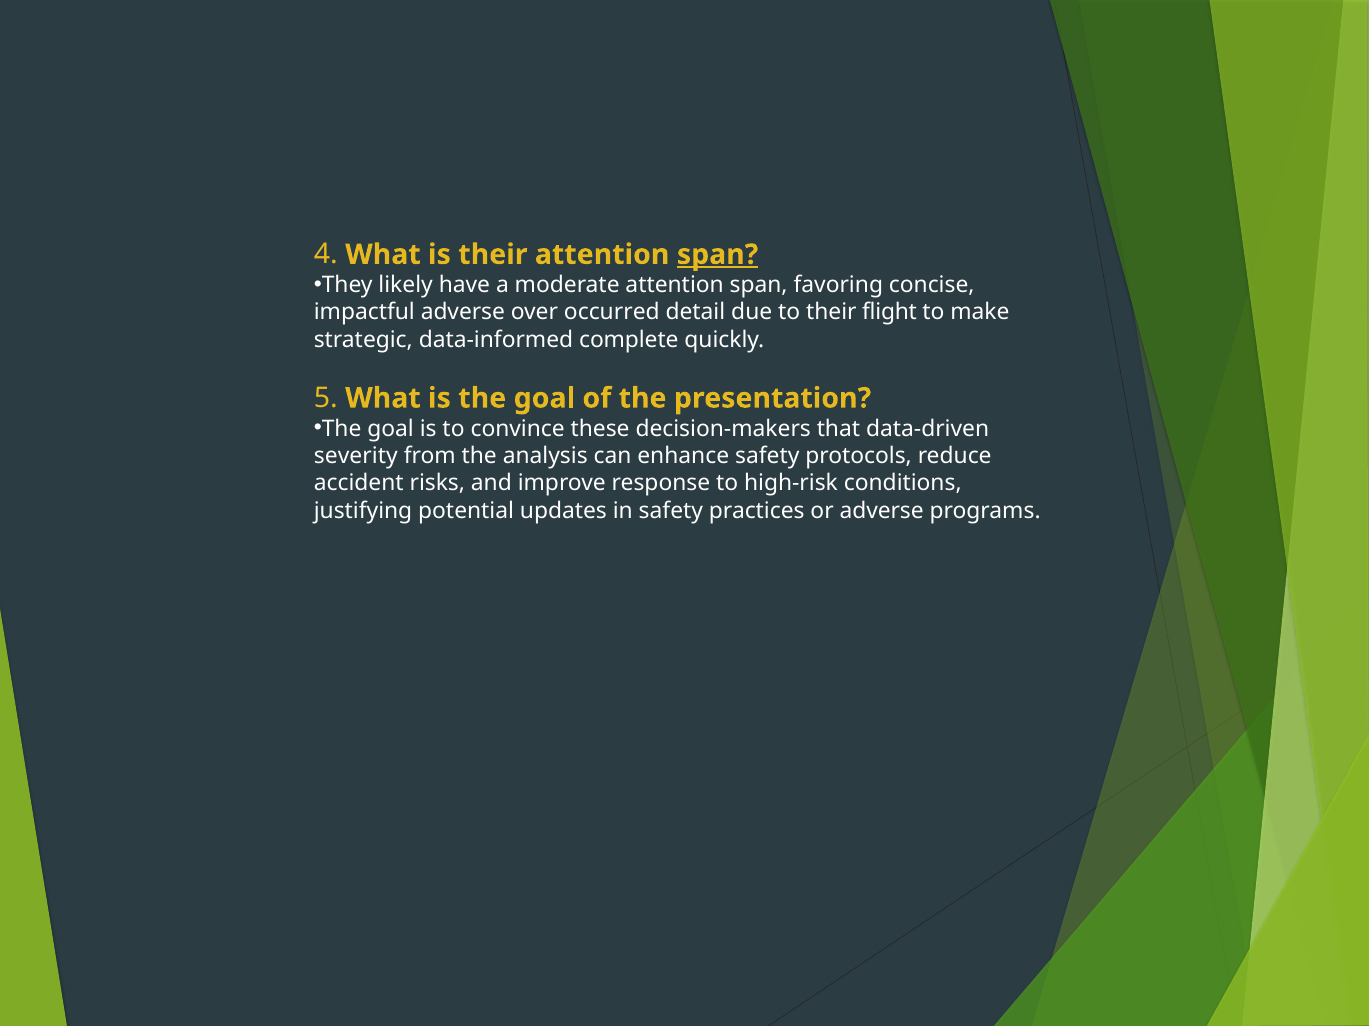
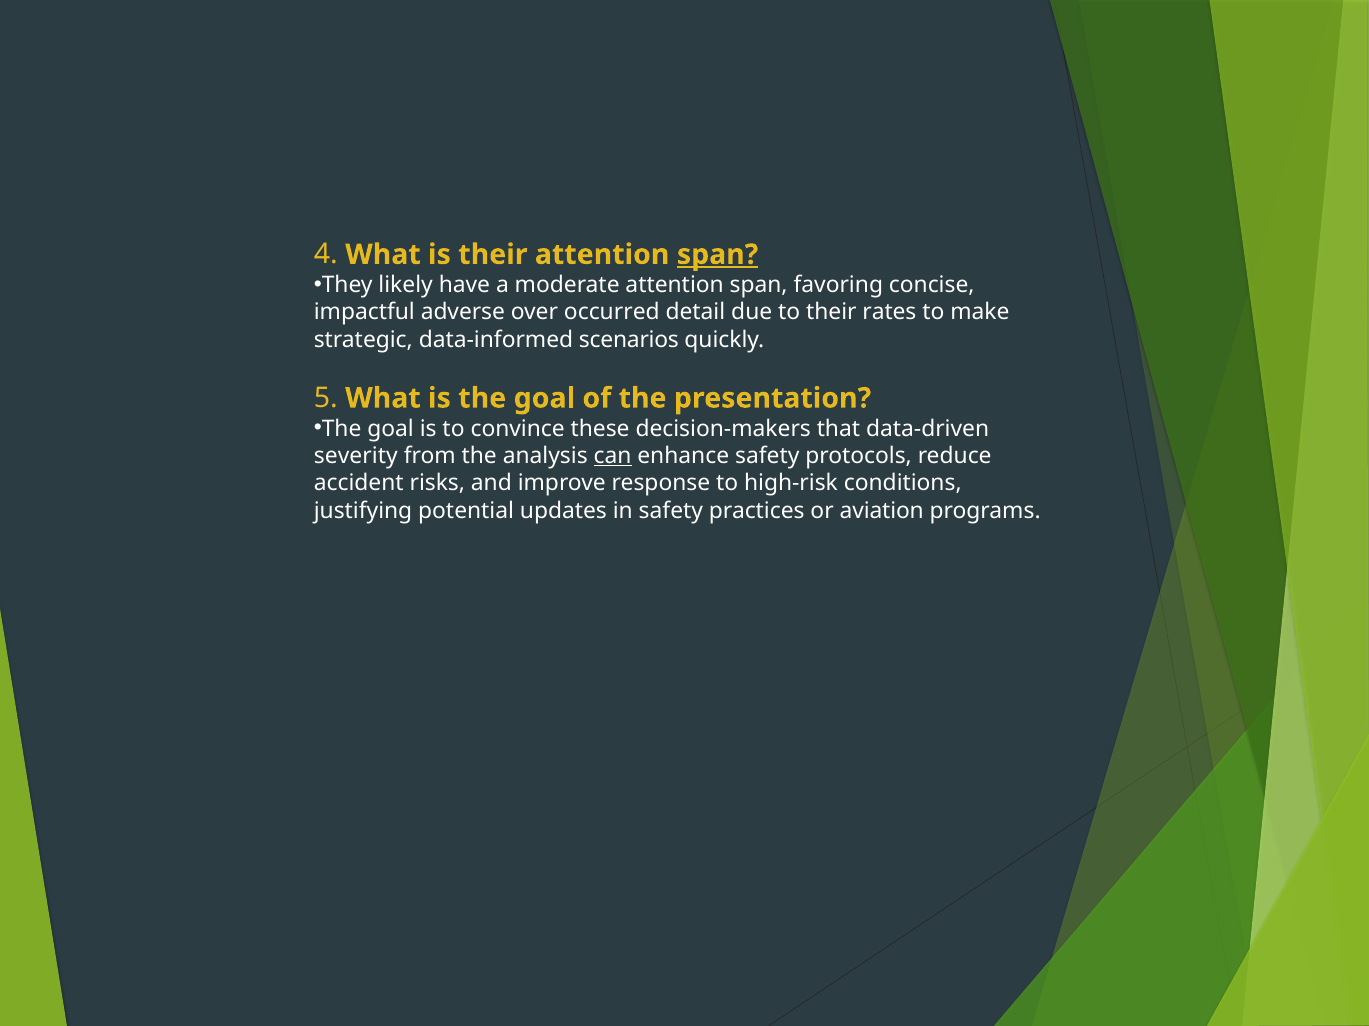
flight: flight -> rates (889, 313)
complete: complete -> scenarios (629, 340)
can underline: none -> present (613, 456)
or adverse: adverse -> aviation (882, 511)
